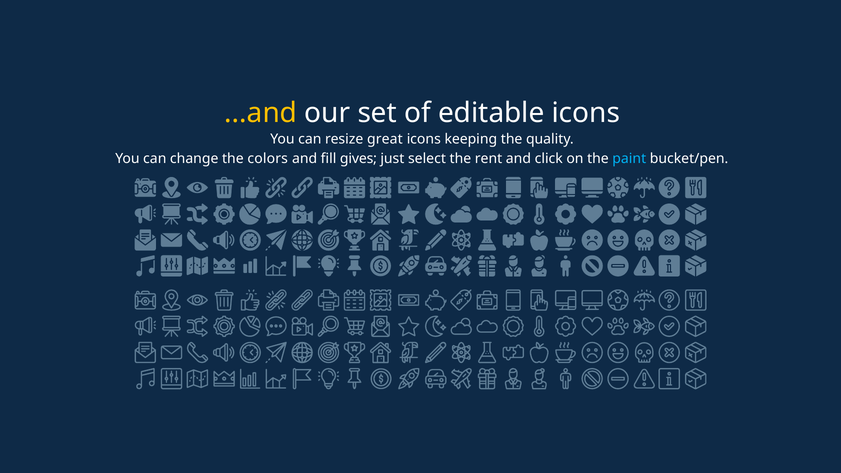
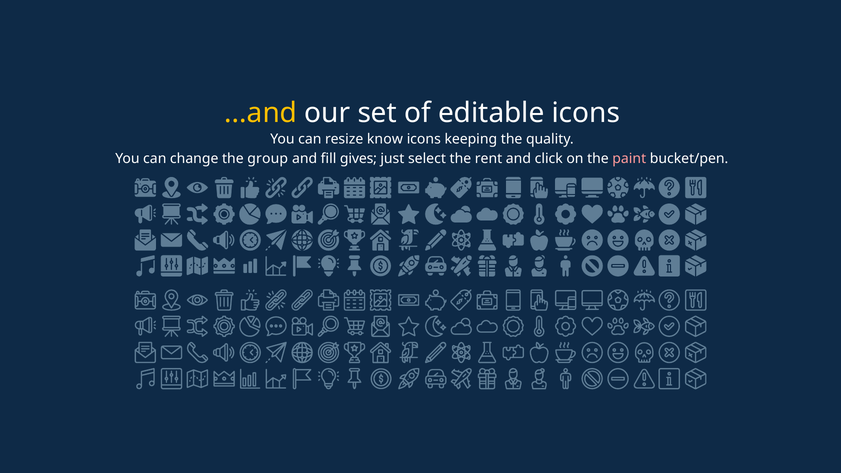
great: great -> know (385, 139)
colors: colors -> group (268, 158)
paint colour: light blue -> pink (629, 158)
